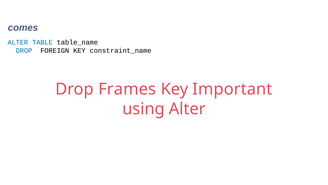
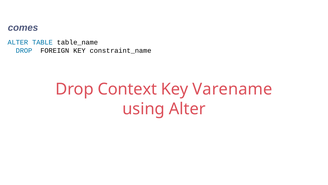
Frames: Frames -> Context (127, 89)
Important: Important -> Varename (232, 89)
